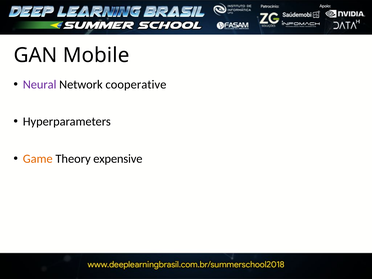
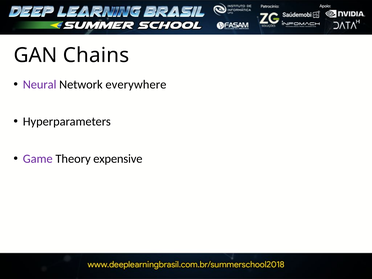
Mobile: Mobile -> Chains (96, 55)
cooperative: cooperative -> everywhere (136, 84)
Game colour: orange -> purple (38, 159)
